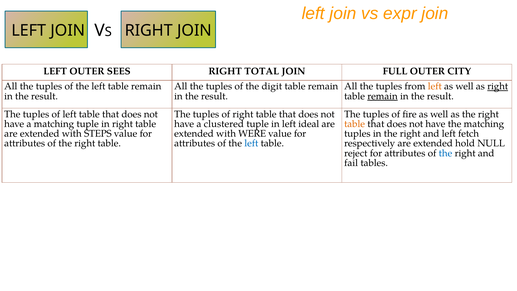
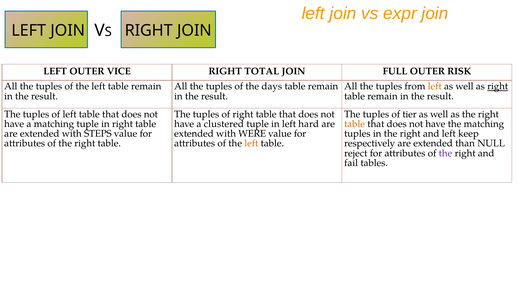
SEES: SEES -> VICE (119, 71)
CITY: CITY -> RISK (459, 71)
digit: digit -> days (272, 86)
remain underline: present -> none (383, 96)
fire: fire -> tier (410, 114)
ideal: ideal -> hard (309, 124)
fetch: fetch -> keep (469, 134)
left colour: blue -> orange (251, 143)
hold: hold -> than (465, 143)
the colour: blue -> purple (445, 153)
